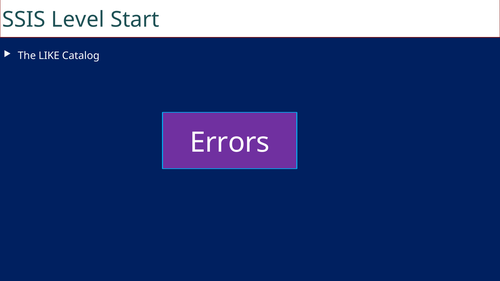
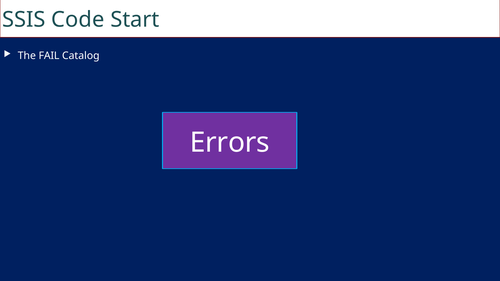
Level: Level -> Code (78, 20)
LIKE: LIKE -> FAIL (49, 56)
